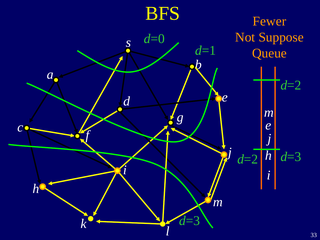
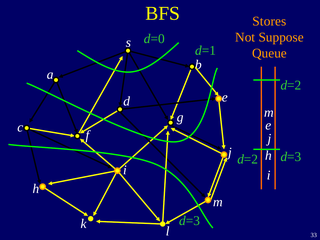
Fewer: Fewer -> Stores (269, 21)
